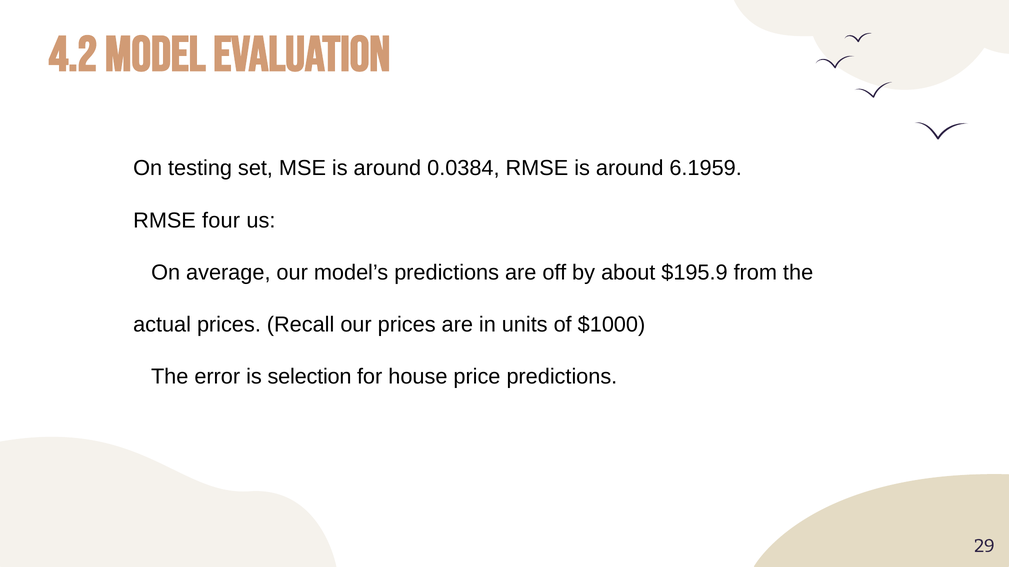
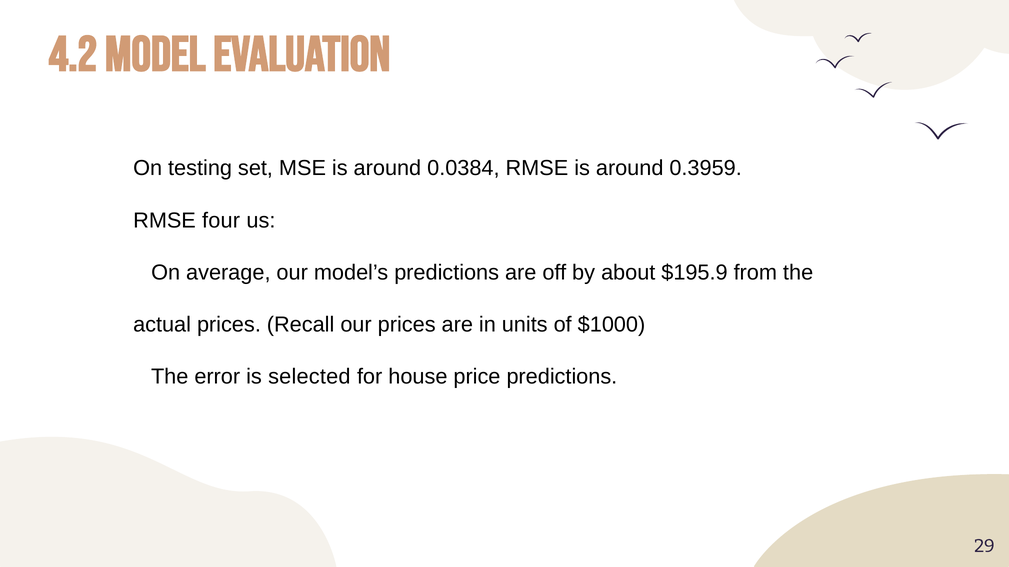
6.1959: 6.1959 -> 0.3959 (706, 168)
selection: selection -> selected (309, 377)
